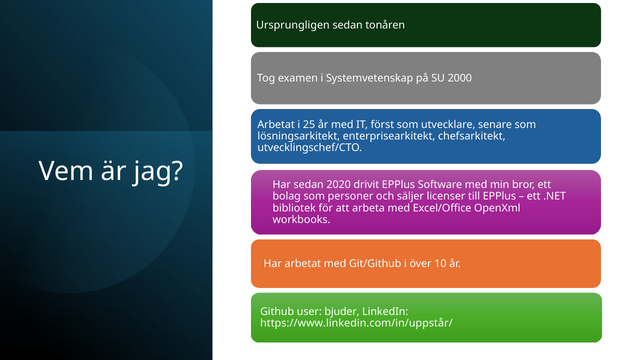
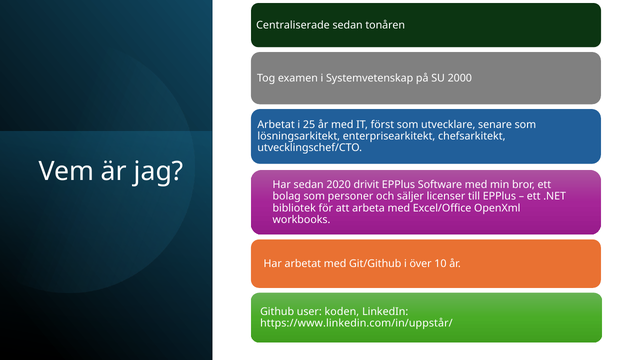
Ursprungligen: Ursprungligen -> Centraliserade (293, 25)
bjuder: bjuder -> koden (342, 312)
